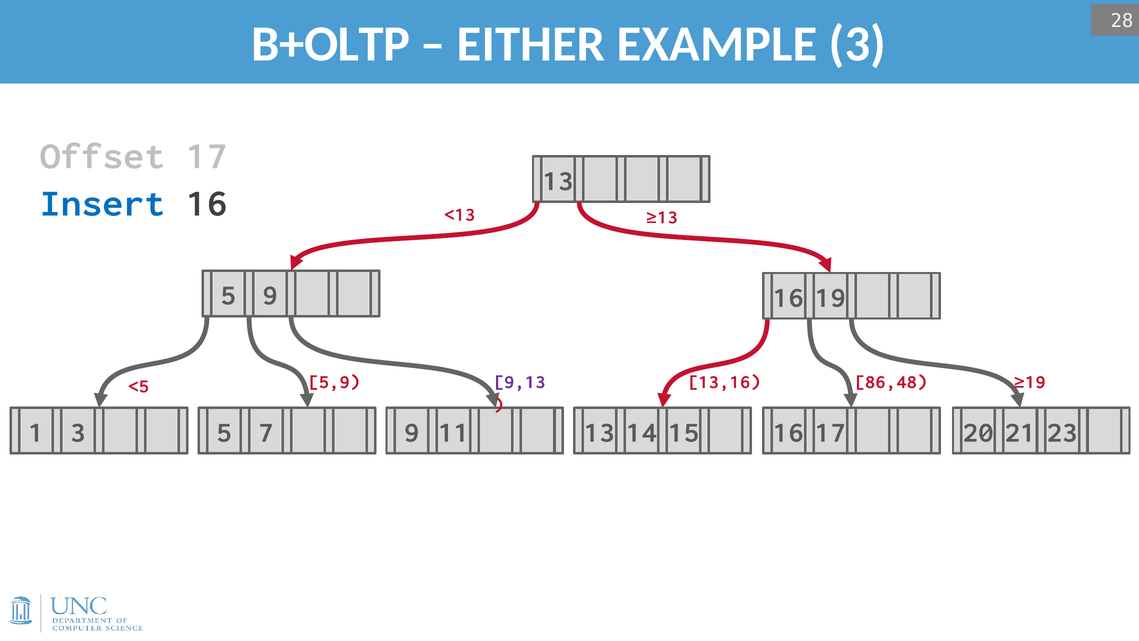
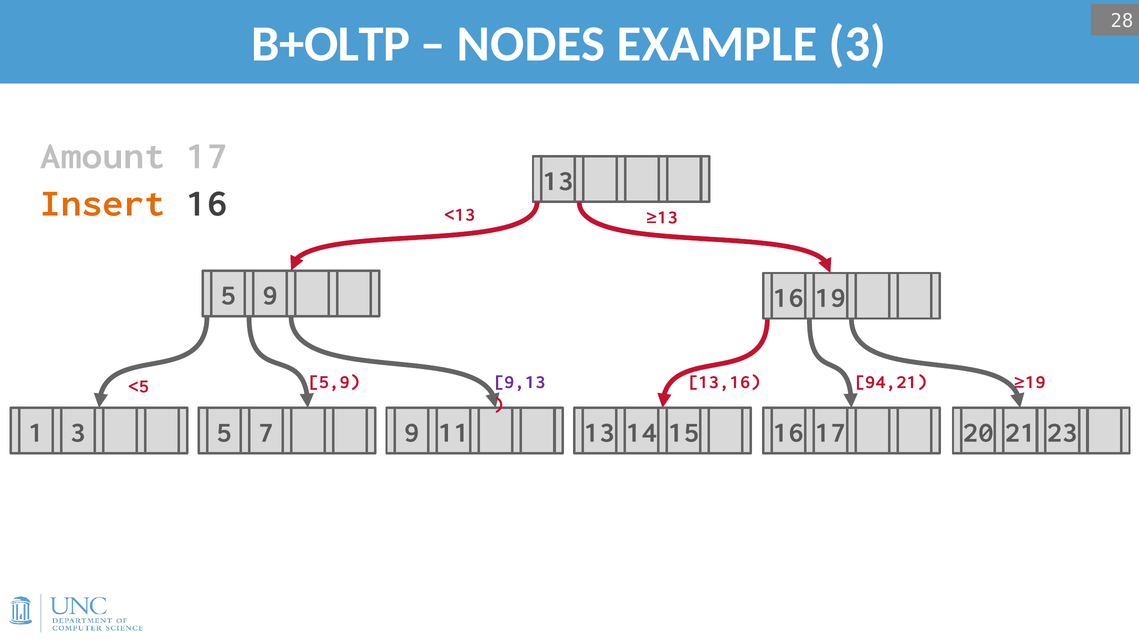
EITHER: EITHER -> NODES (531, 44)
Offset: Offset -> Amount (102, 156)
Insert colour: blue -> orange (102, 203)
86,48: 86,48 -> 94,21 (891, 382)
